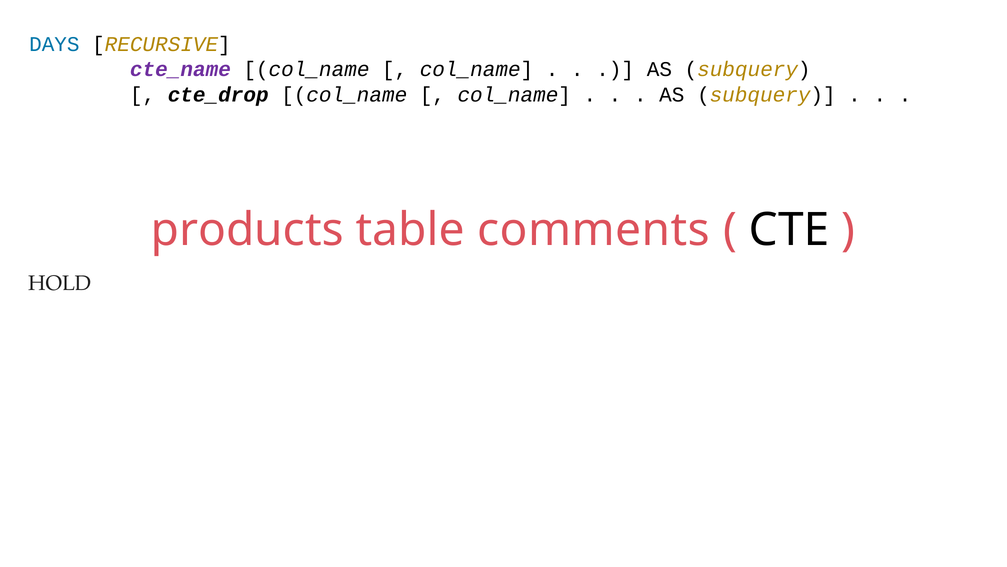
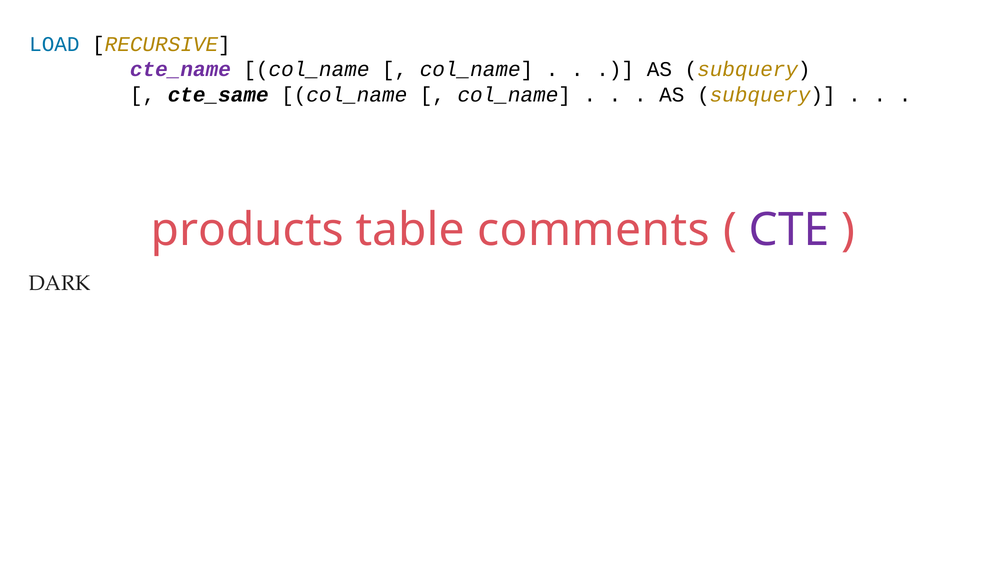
DAYS: DAYS -> LOAD (54, 44)
cte_drop: cte_drop -> cte_same (218, 95)
CTE colour: black -> purple (789, 230)
HOLD: HOLD -> DARK (60, 283)
